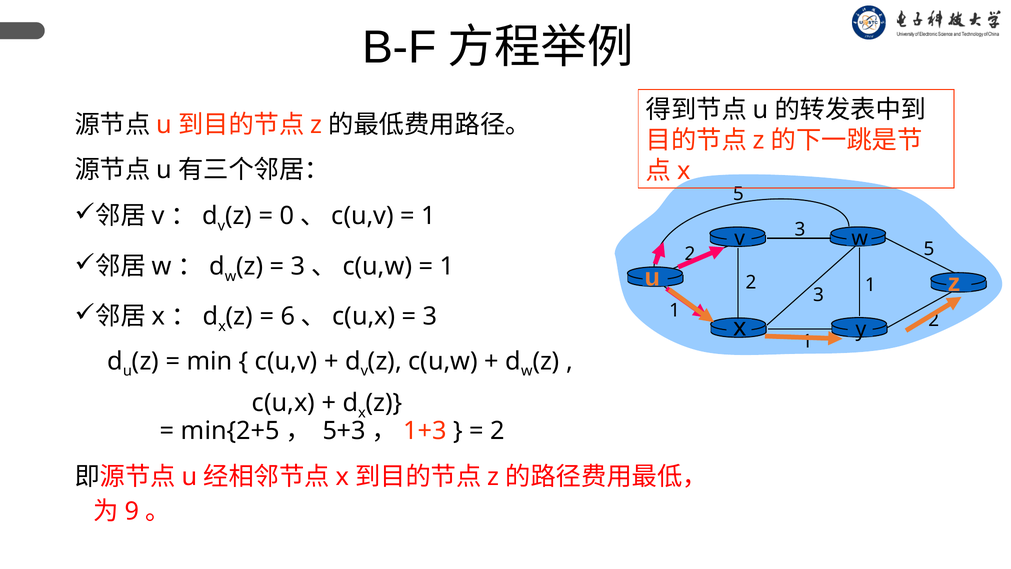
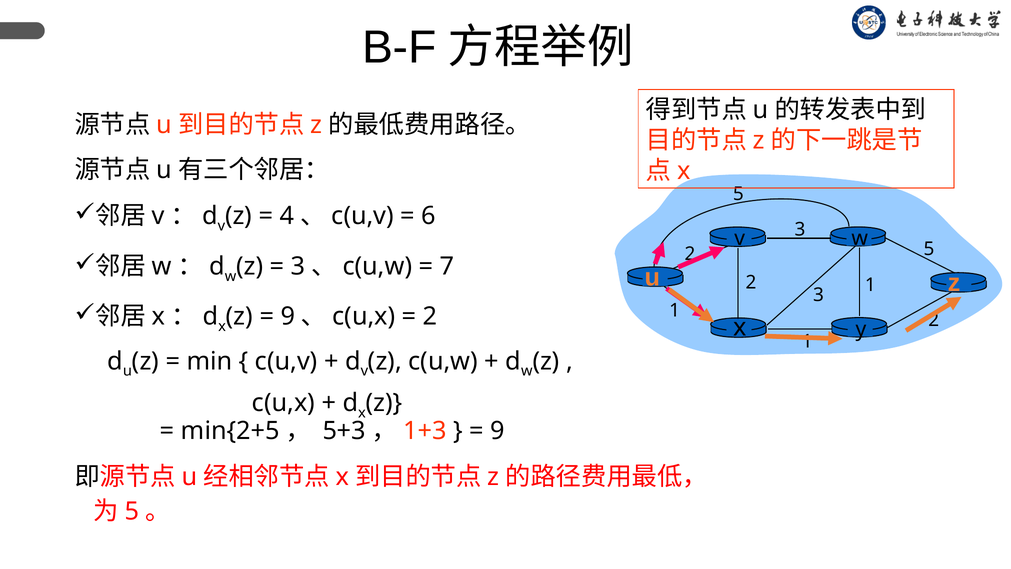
0: 0 -> 4 (287, 216)
1: 1 -> 6 (429, 216)
1: 1 -> 7 (447, 266)
6: 6 -> 9 (288, 316)
3: 3 -> 2 (430, 316)
2: 2 -> 9 (498, 431)
9: 9 -> 5 (132, 511)
